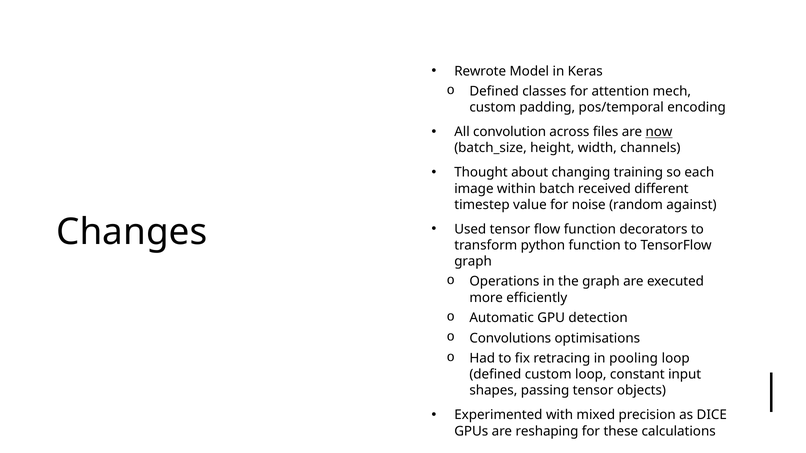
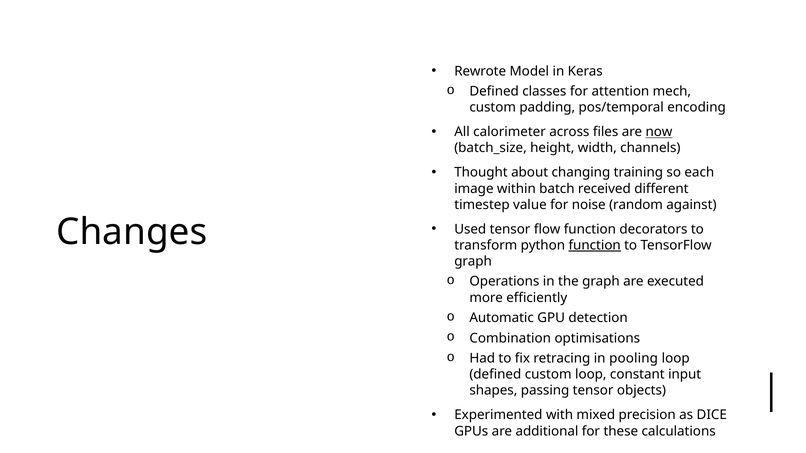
convolution: convolution -> calorimeter (510, 132)
function underline: none -> present (595, 245)
Convolutions: Convolutions -> Combination (510, 338)
reshaping: reshaping -> additional (547, 431)
